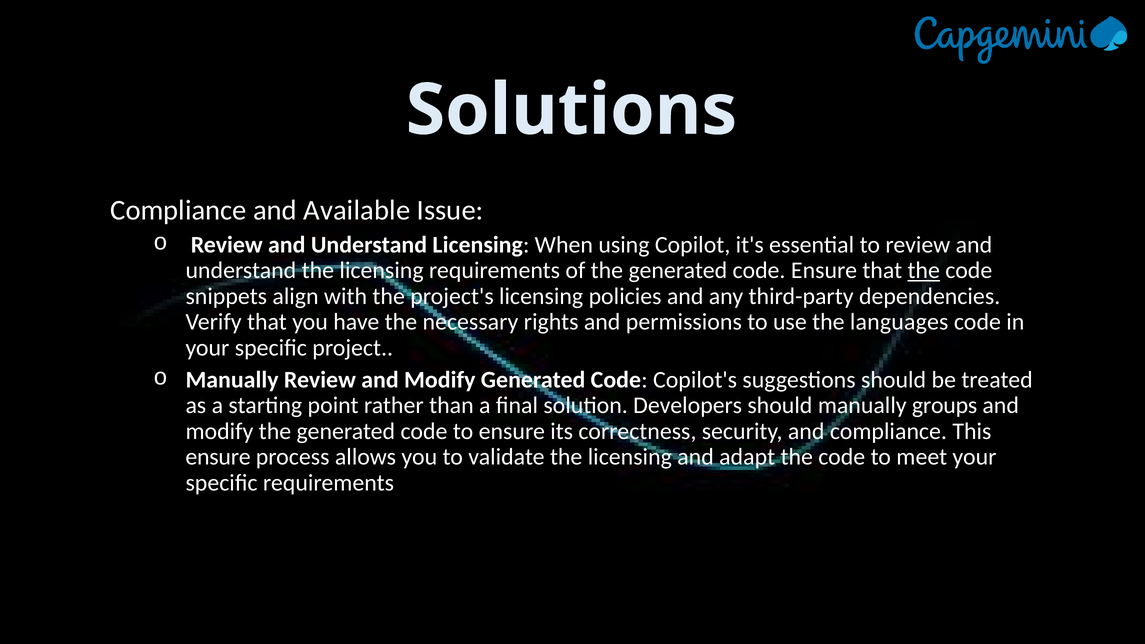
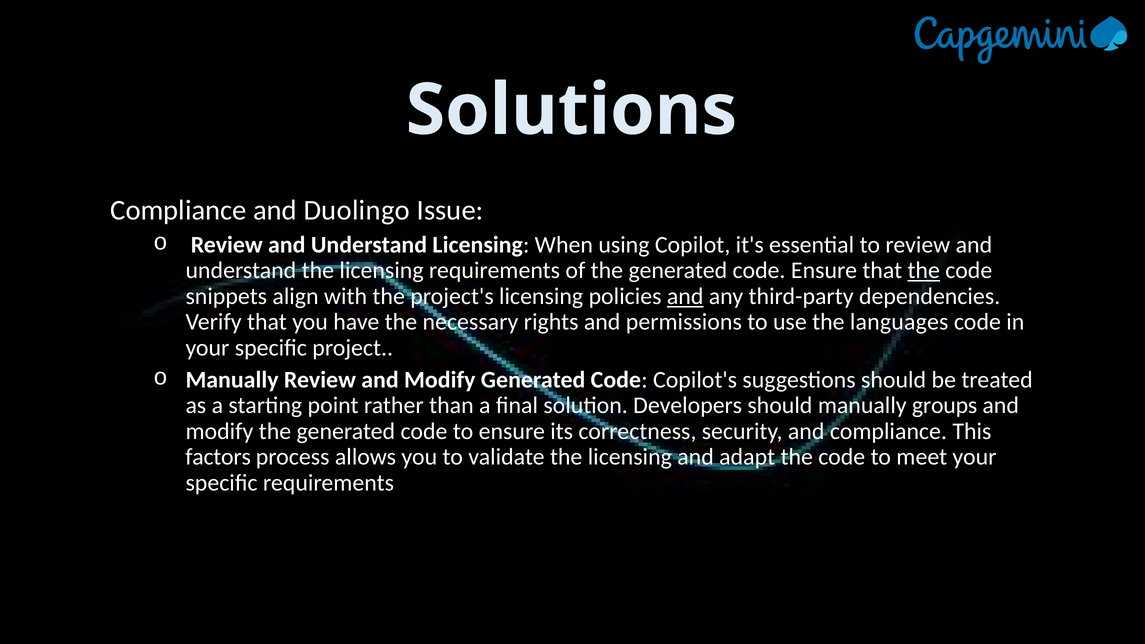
Available: Available -> Duolingo (357, 210)
and underline: none -> present (685, 296)
ensure: ensure -> factors (218, 457)
